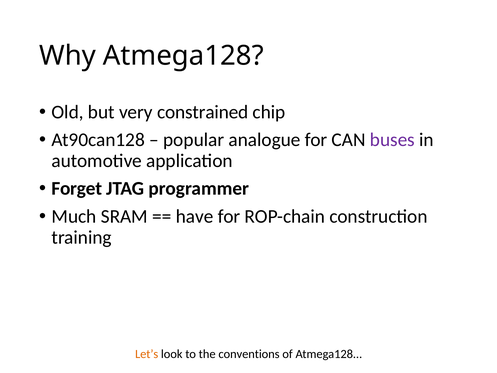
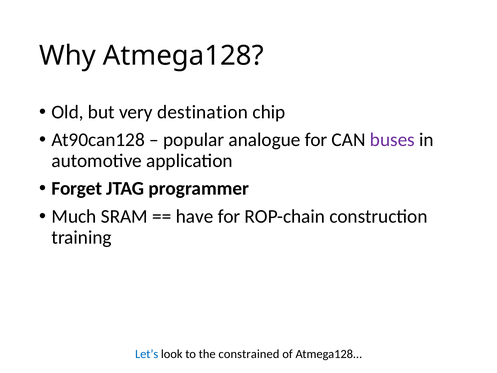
constrained: constrained -> destination (203, 112)
Let’s colour: orange -> blue (147, 354)
conventions: conventions -> constrained (249, 354)
